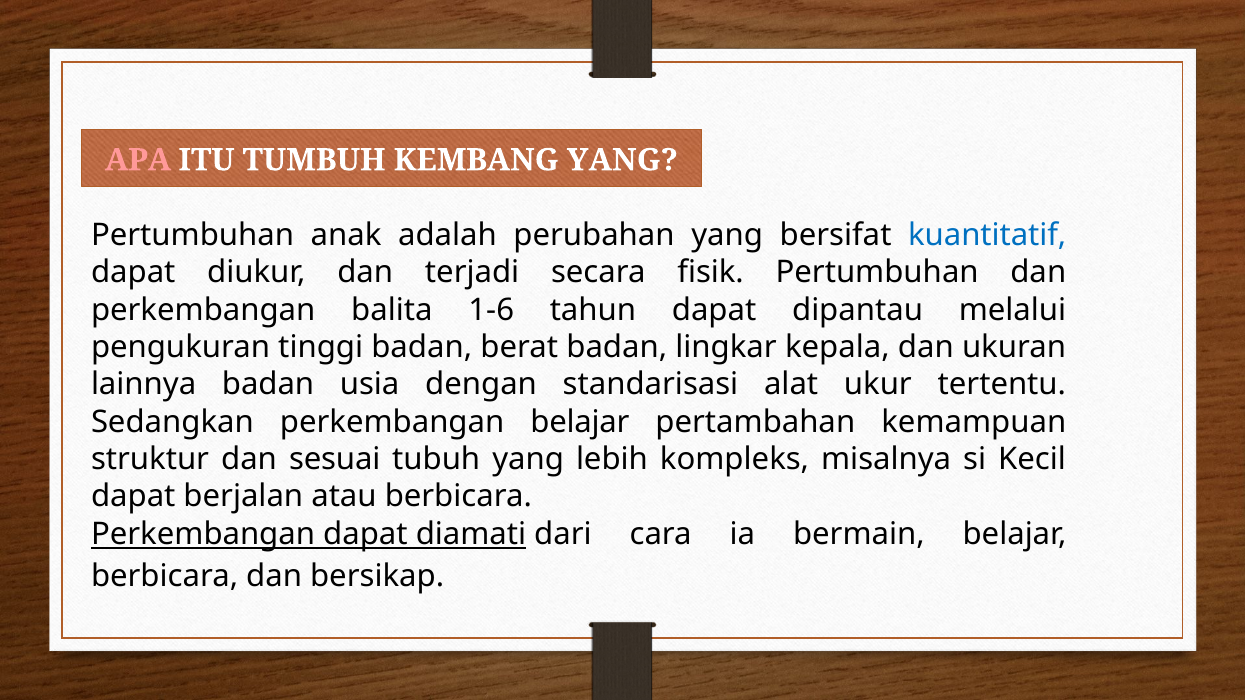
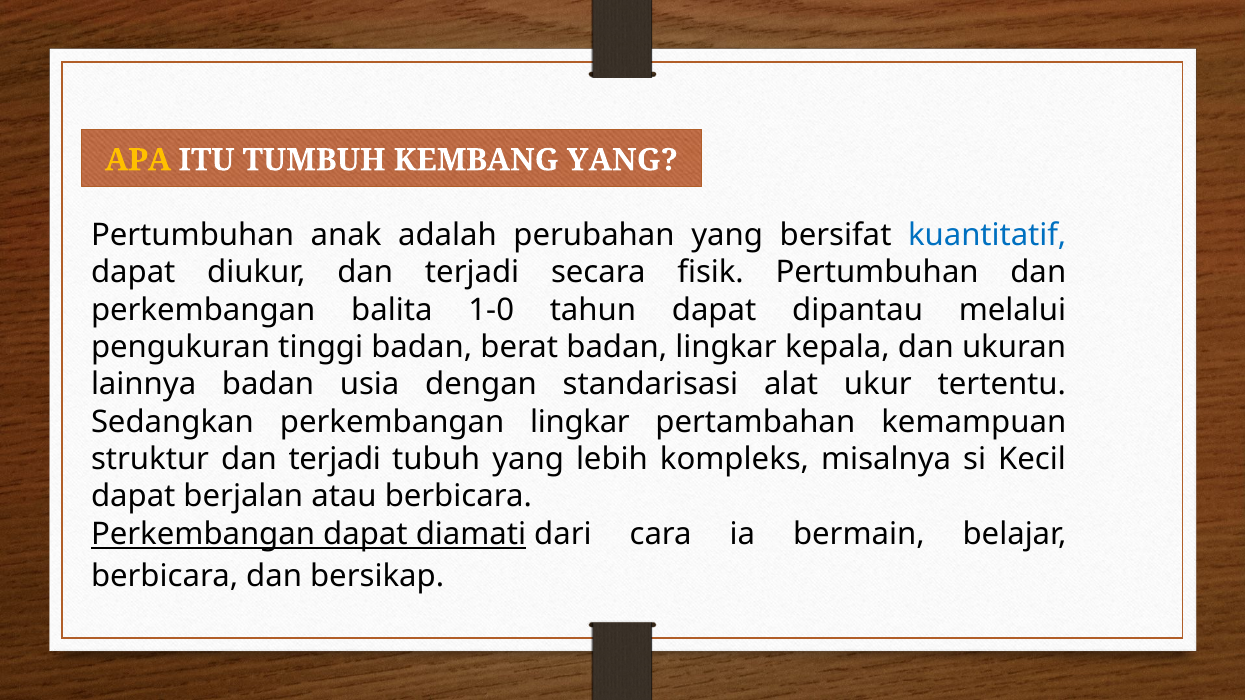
APA colour: pink -> yellow (138, 160)
1-6: 1-6 -> 1-0 (491, 310)
perkembangan belajar: belajar -> lingkar (580, 422)
struktur dan sesuai: sesuai -> terjadi (335, 459)
